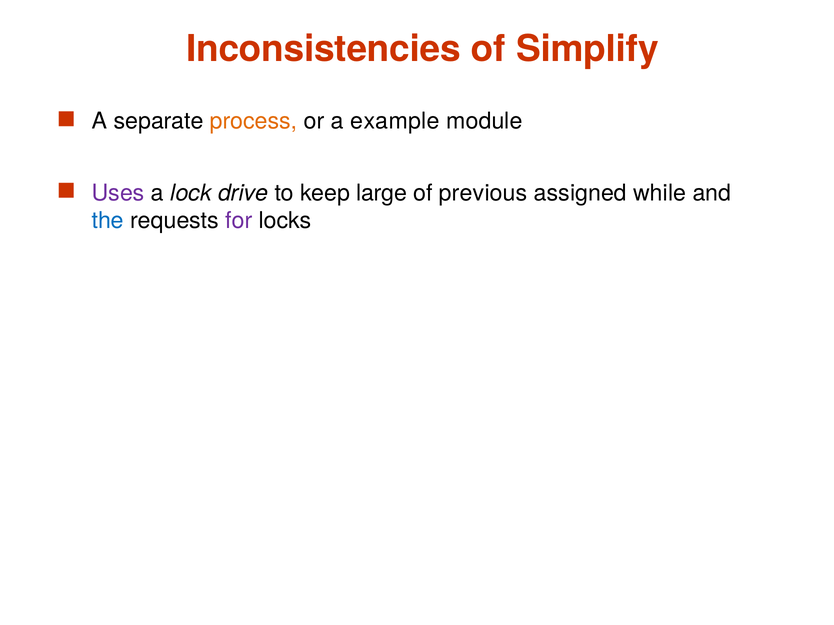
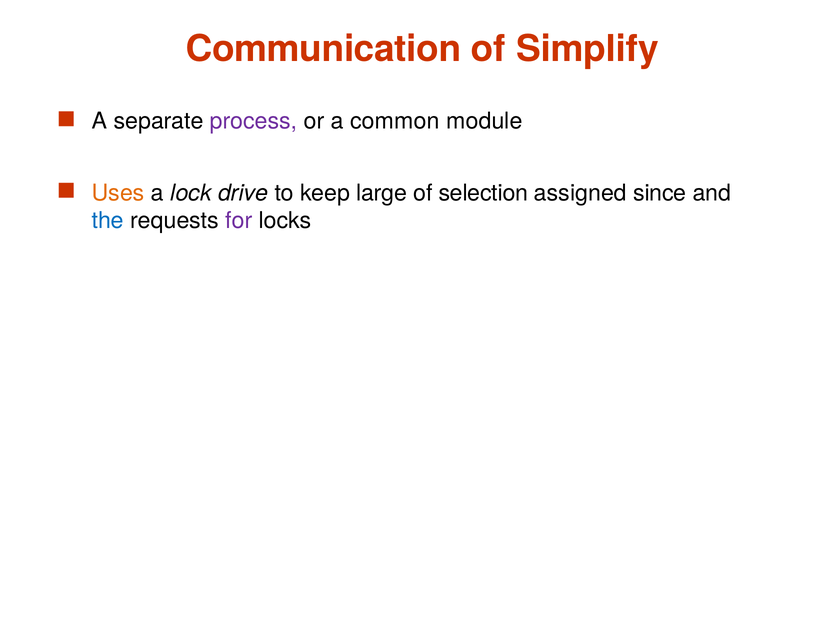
Inconsistencies: Inconsistencies -> Communication (323, 49)
process colour: orange -> purple (254, 121)
example: example -> common (395, 121)
Uses colour: purple -> orange (118, 193)
previous: previous -> selection (483, 193)
while: while -> since (660, 193)
